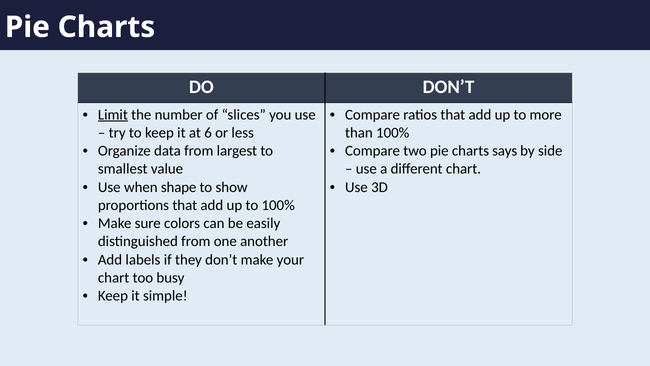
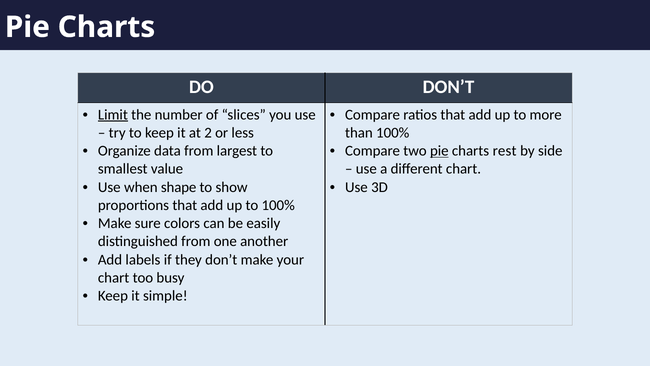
6: 6 -> 2 (208, 133)
pie underline: none -> present (439, 151)
says: says -> rest (505, 151)
